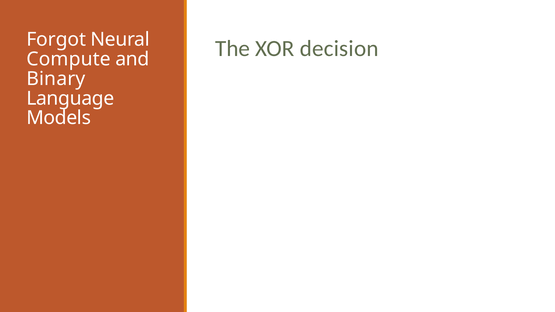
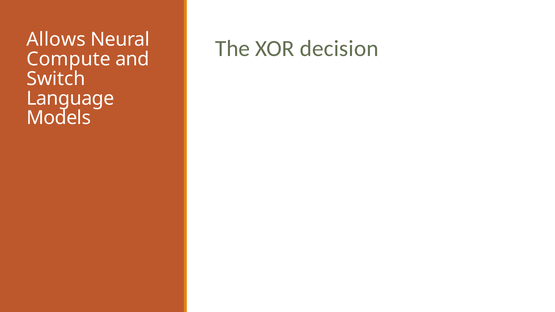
Forgot: Forgot -> Allows (56, 39)
Binary: Binary -> Switch (56, 79)
